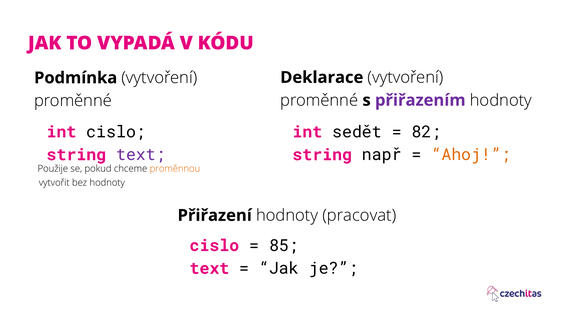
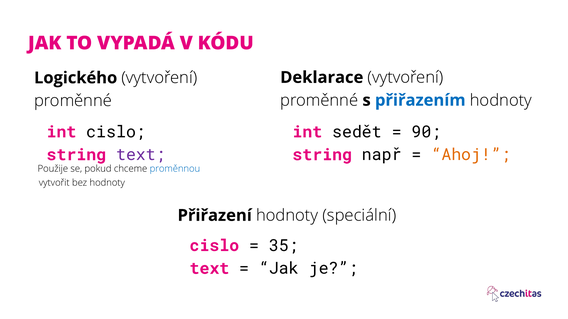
Podmínka: Podmínka -> Logického (76, 78)
přiřazením colour: purple -> blue (420, 100)
82: 82 -> 90 (427, 132)
proměnnou colour: orange -> blue (175, 169)
pracovat: pracovat -> speciální (359, 216)
85: 85 -> 35 (284, 246)
